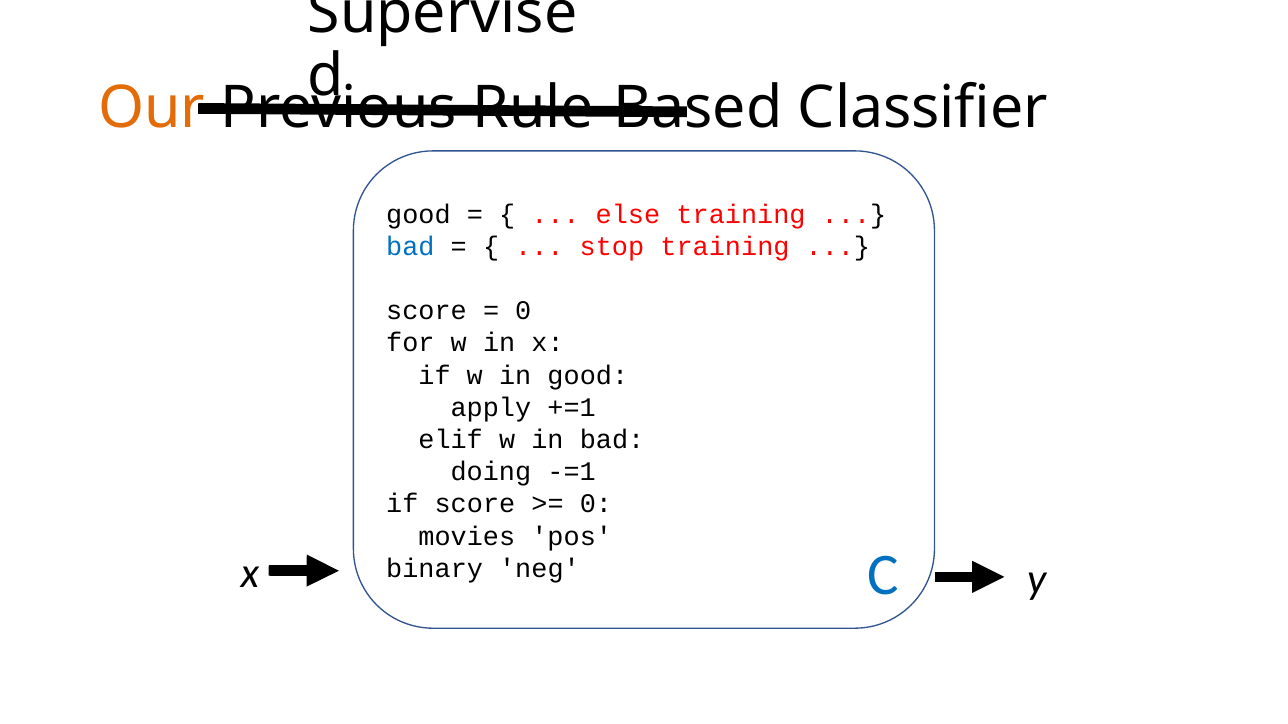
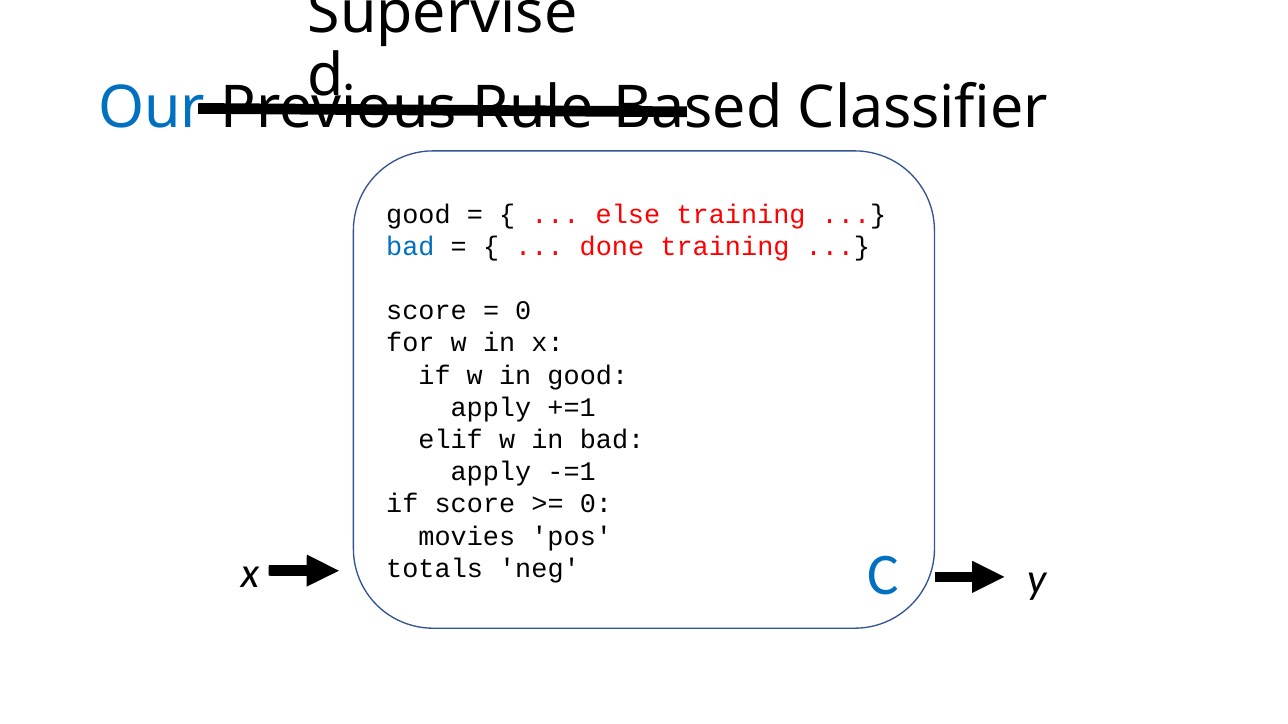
Our colour: orange -> blue (152, 108)
stop: stop -> done (612, 247)
doing: doing -> apply (491, 472)
binary: binary -> totals (435, 569)
